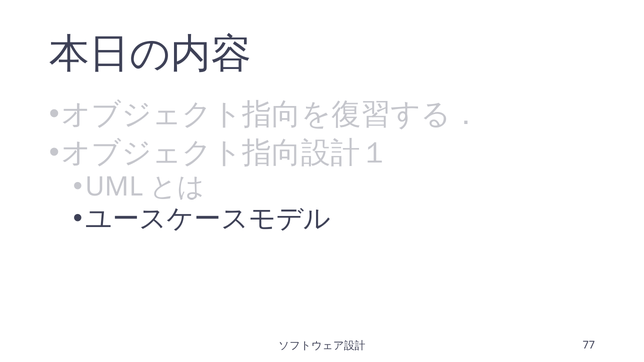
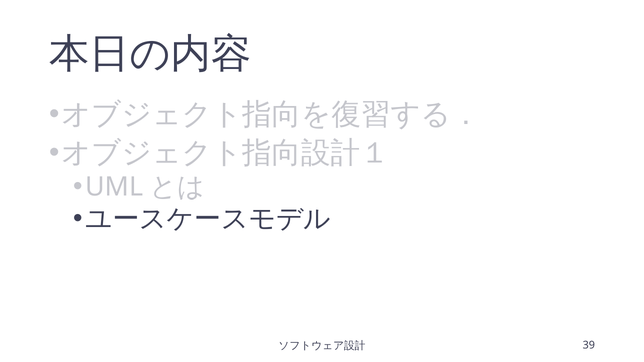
77: 77 -> 39 (589, 345)
